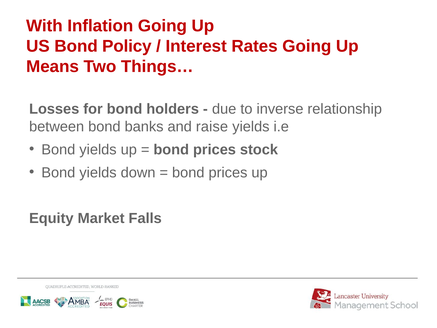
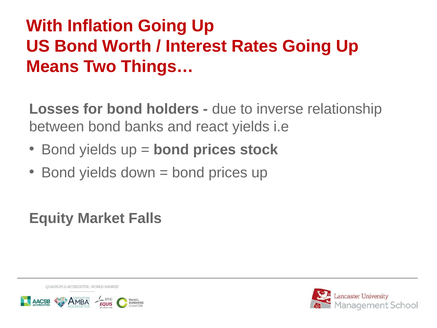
Policy: Policy -> Worth (127, 46)
raise: raise -> react (212, 127)
